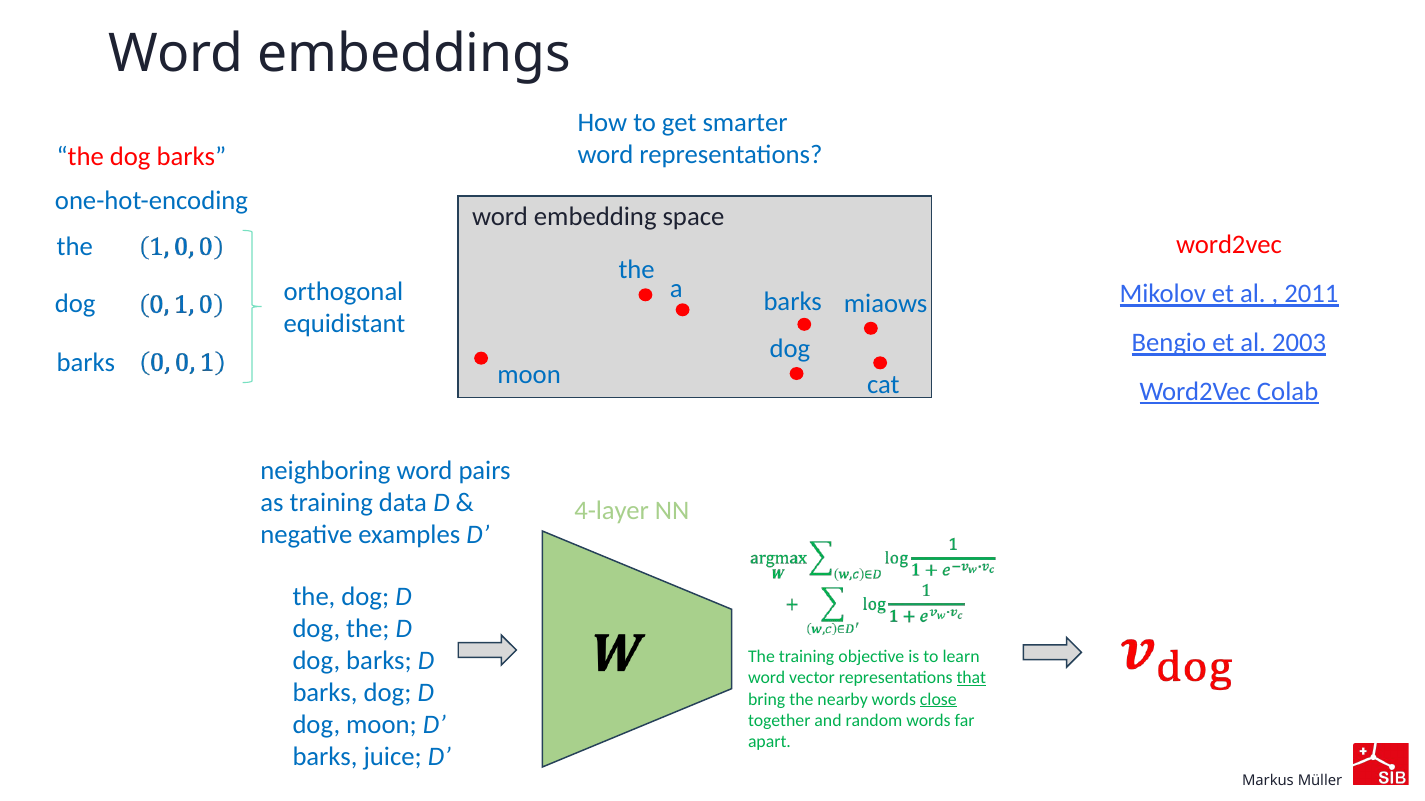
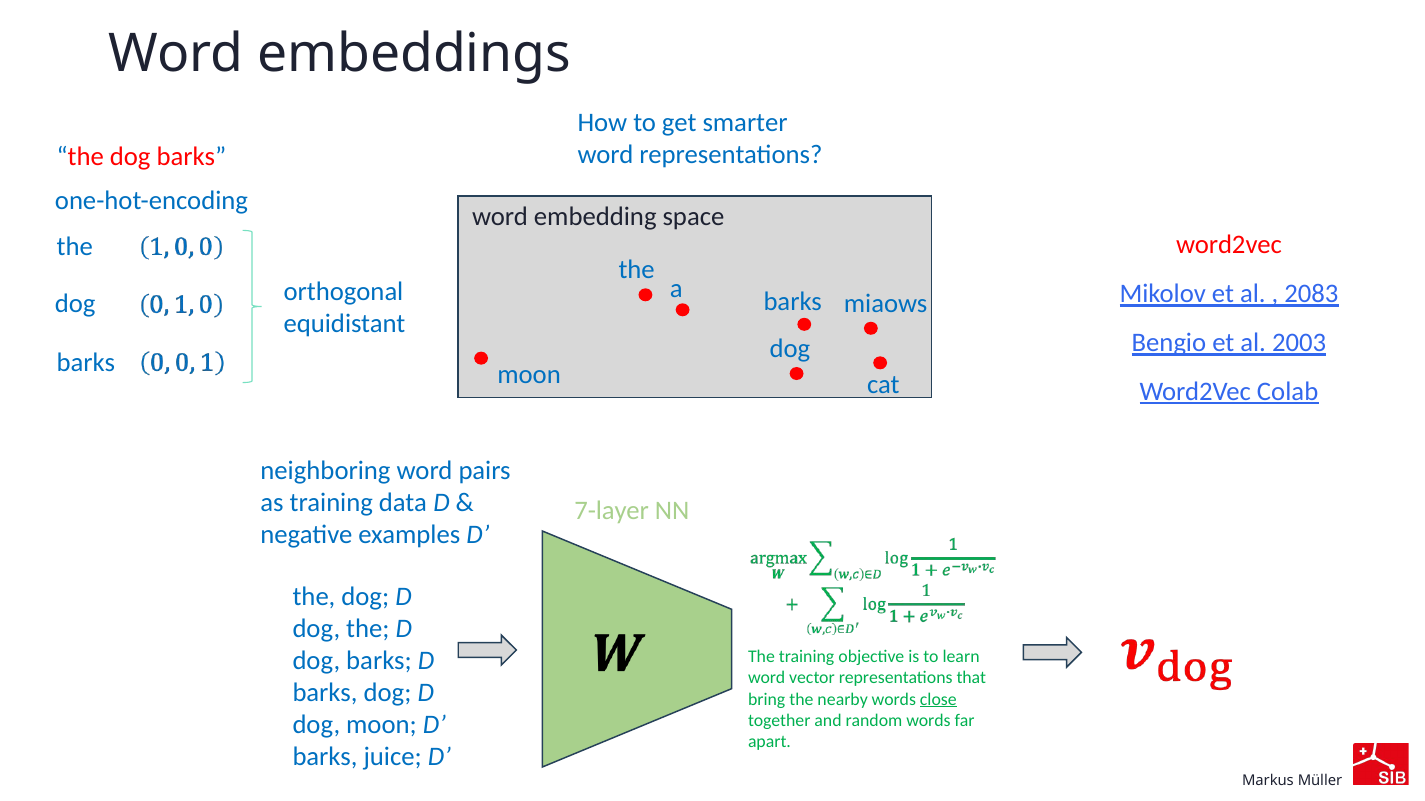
2011: 2011 -> 2083 (1311, 294)
4-layer: 4-layer -> 7-layer (612, 511)
that underline: present -> none (971, 678)
